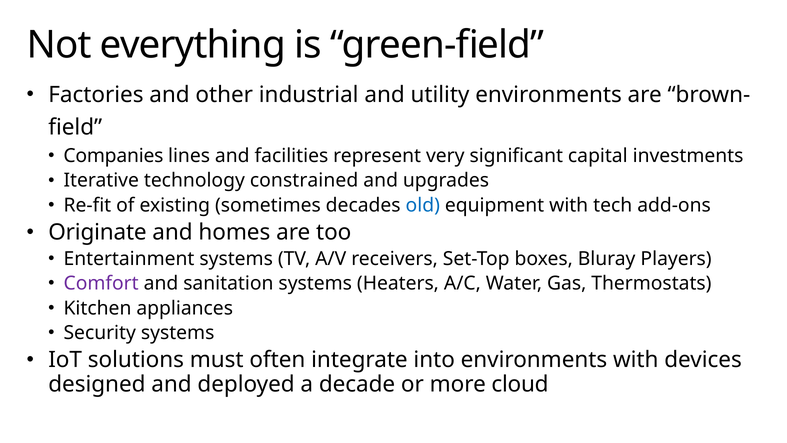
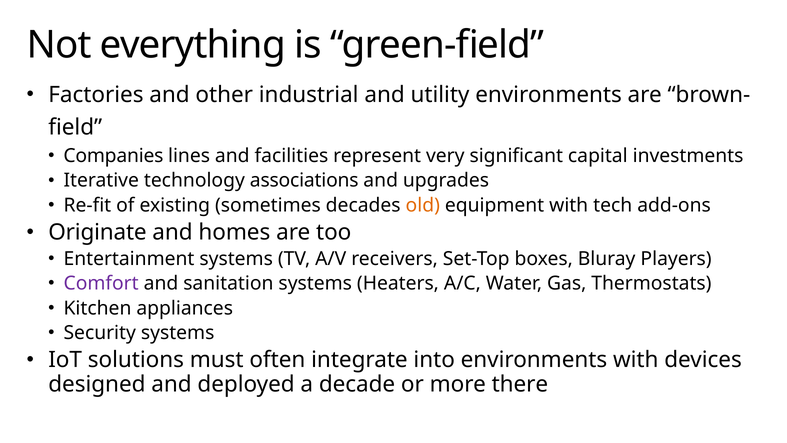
constrained: constrained -> associations (304, 180)
old colour: blue -> orange (423, 205)
cloud: cloud -> there (520, 384)
